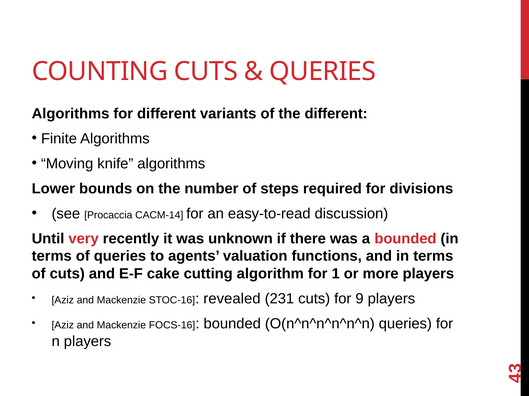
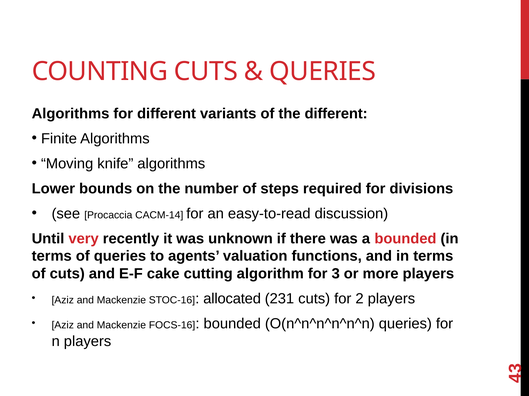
for 1: 1 -> 3 (336, 274)
revealed: revealed -> allocated (232, 299)
9: 9 -> 2 (360, 299)
